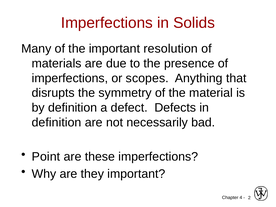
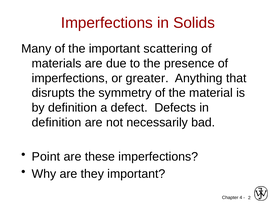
resolution: resolution -> scattering (171, 49)
scopes: scopes -> greater (147, 78)
